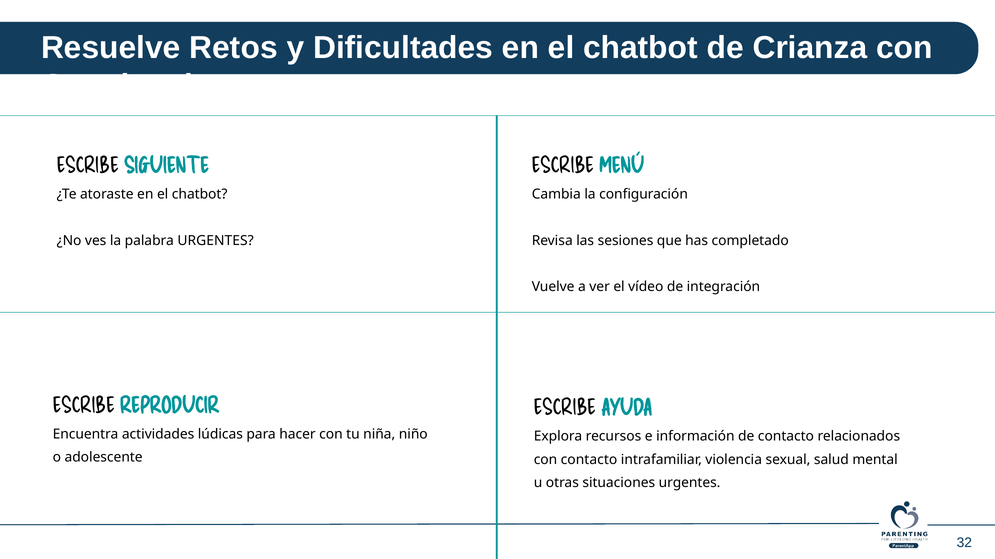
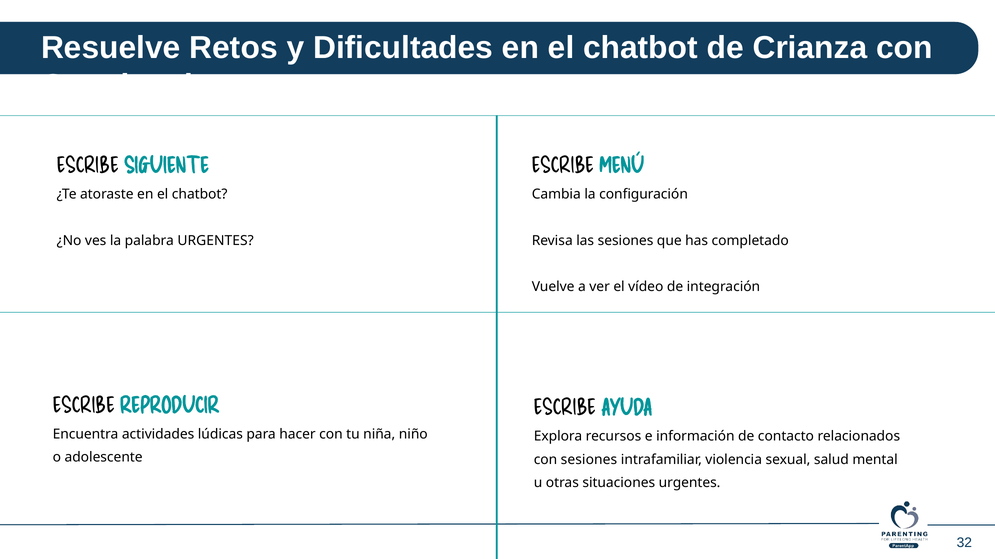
con contacto: contacto -> sesiones (589, 460)
